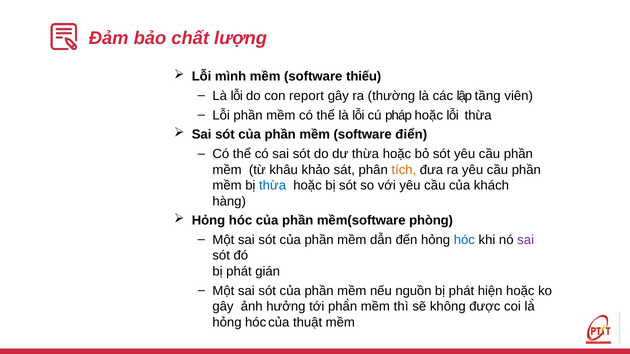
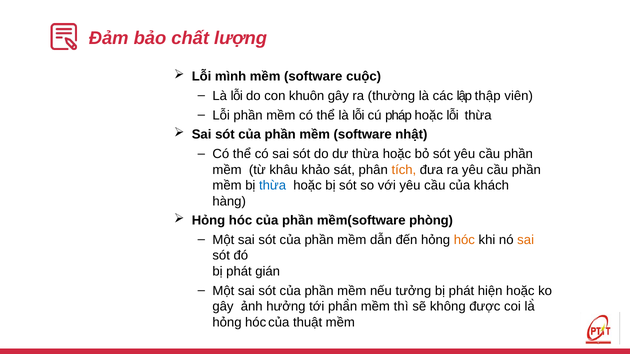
thiếu: thiếu -> cuộc (364, 77)
report: report -> khuôn (307, 96)
tầng: tầng -> thập (488, 96)
điển: điển -> nhật (411, 135)
hóc colour: blue -> orange (464, 240)
sai colour: purple -> orange (526, 240)
nguồn: nguồn -> tưởng (413, 291)
